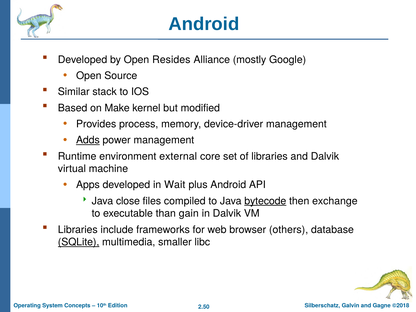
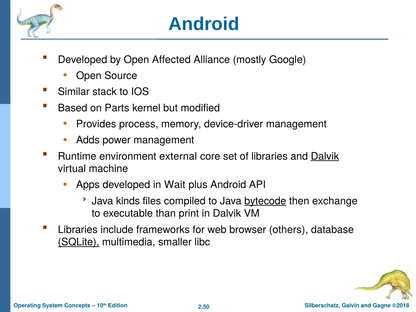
Resides: Resides -> Affected (171, 60)
Make: Make -> Parts (117, 108)
Adds underline: present -> none (88, 140)
Dalvik underline: none -> present (325, 156)
close: close -> kinds (128, 201)
gain: gain -> print (189, 213)
